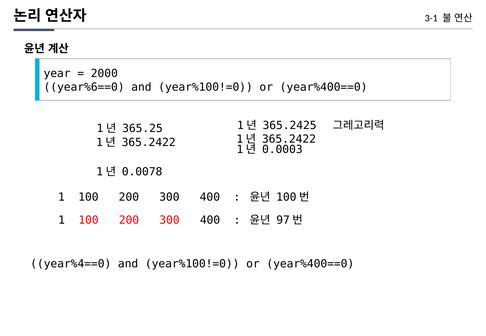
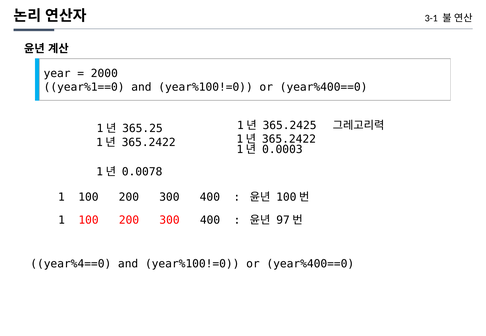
year%6==0: year%6==0 -> year%1==0 (84, 87)
